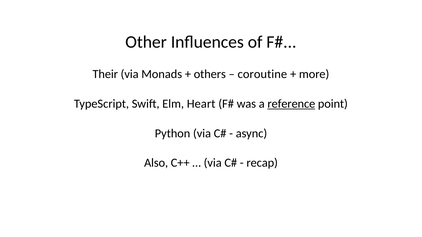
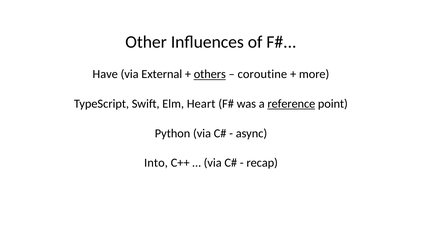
Their: Their -> Have (105, 74)
Monads: Monads -> External (162, 74)
others underline: none -> present (210, 74)
Also: Also -> Into (156, 163)
